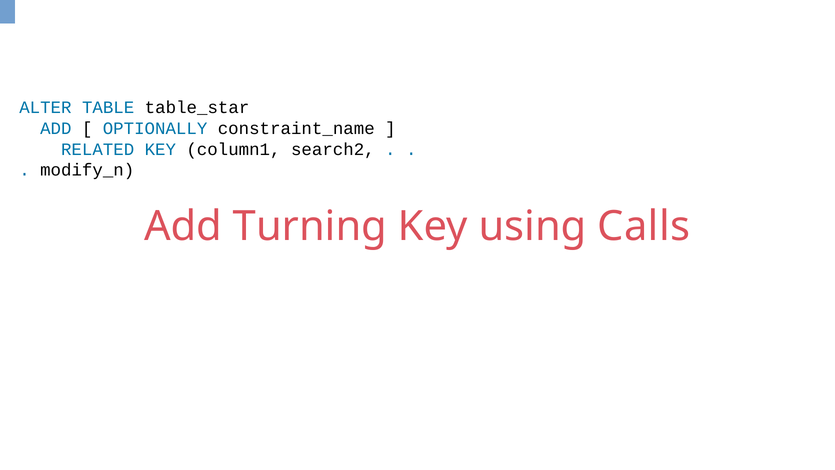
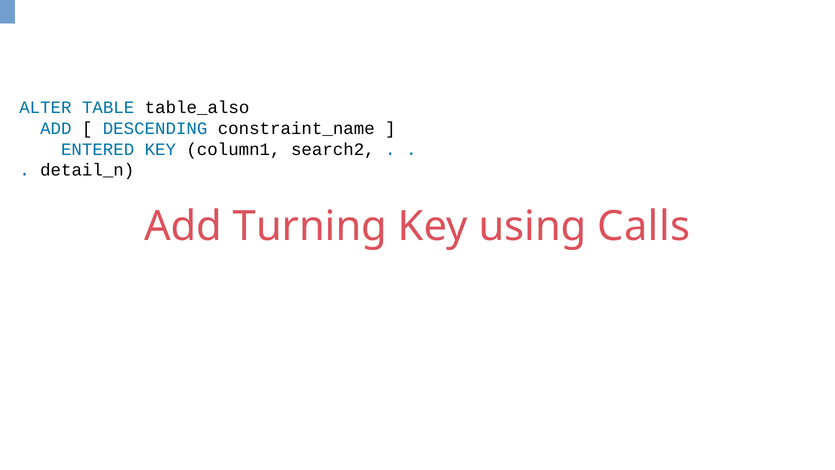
table_star: table_star -> table_also (197, 107)
OPTIONALLY: OPTIONALLY -> DESCENDING (155, 128)
RELATED: RELATED -> ENTERED (98, 149)
modify_n: modify_n -> detail_n (87, 170)
